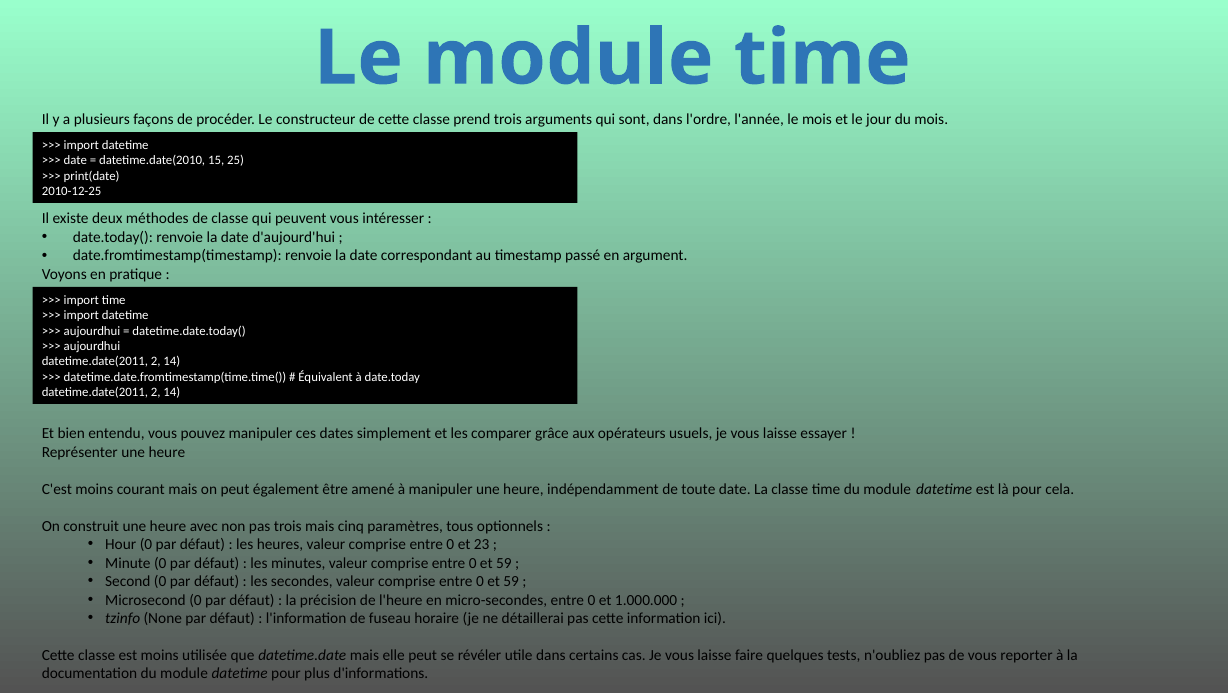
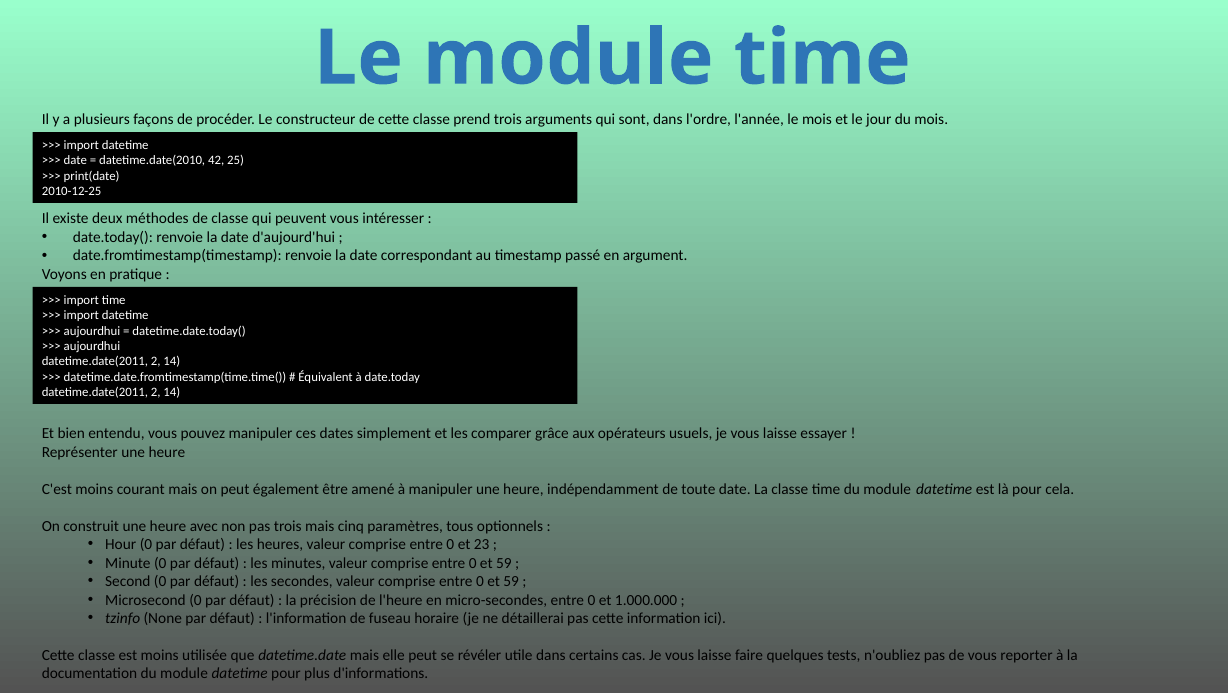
15: 15 -> 42 (216, 161)
